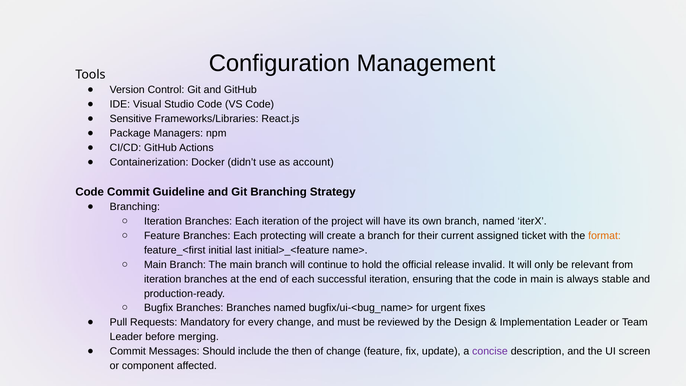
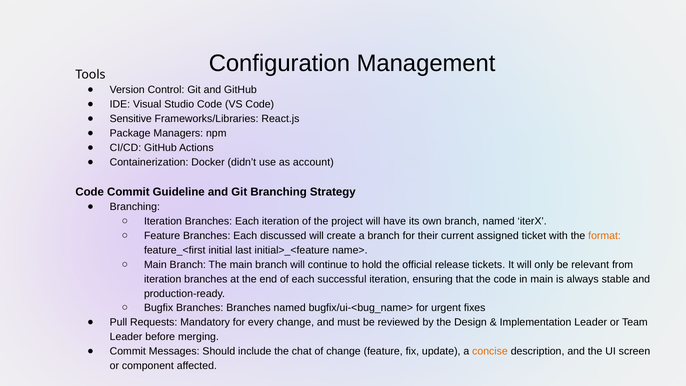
protecting: protecting -> discussed (283, 236)
invalid: invalid -> tickets (489, 265)
then: then -> chat (302, 351)
concise colour: purple -> orange (490, 351)
